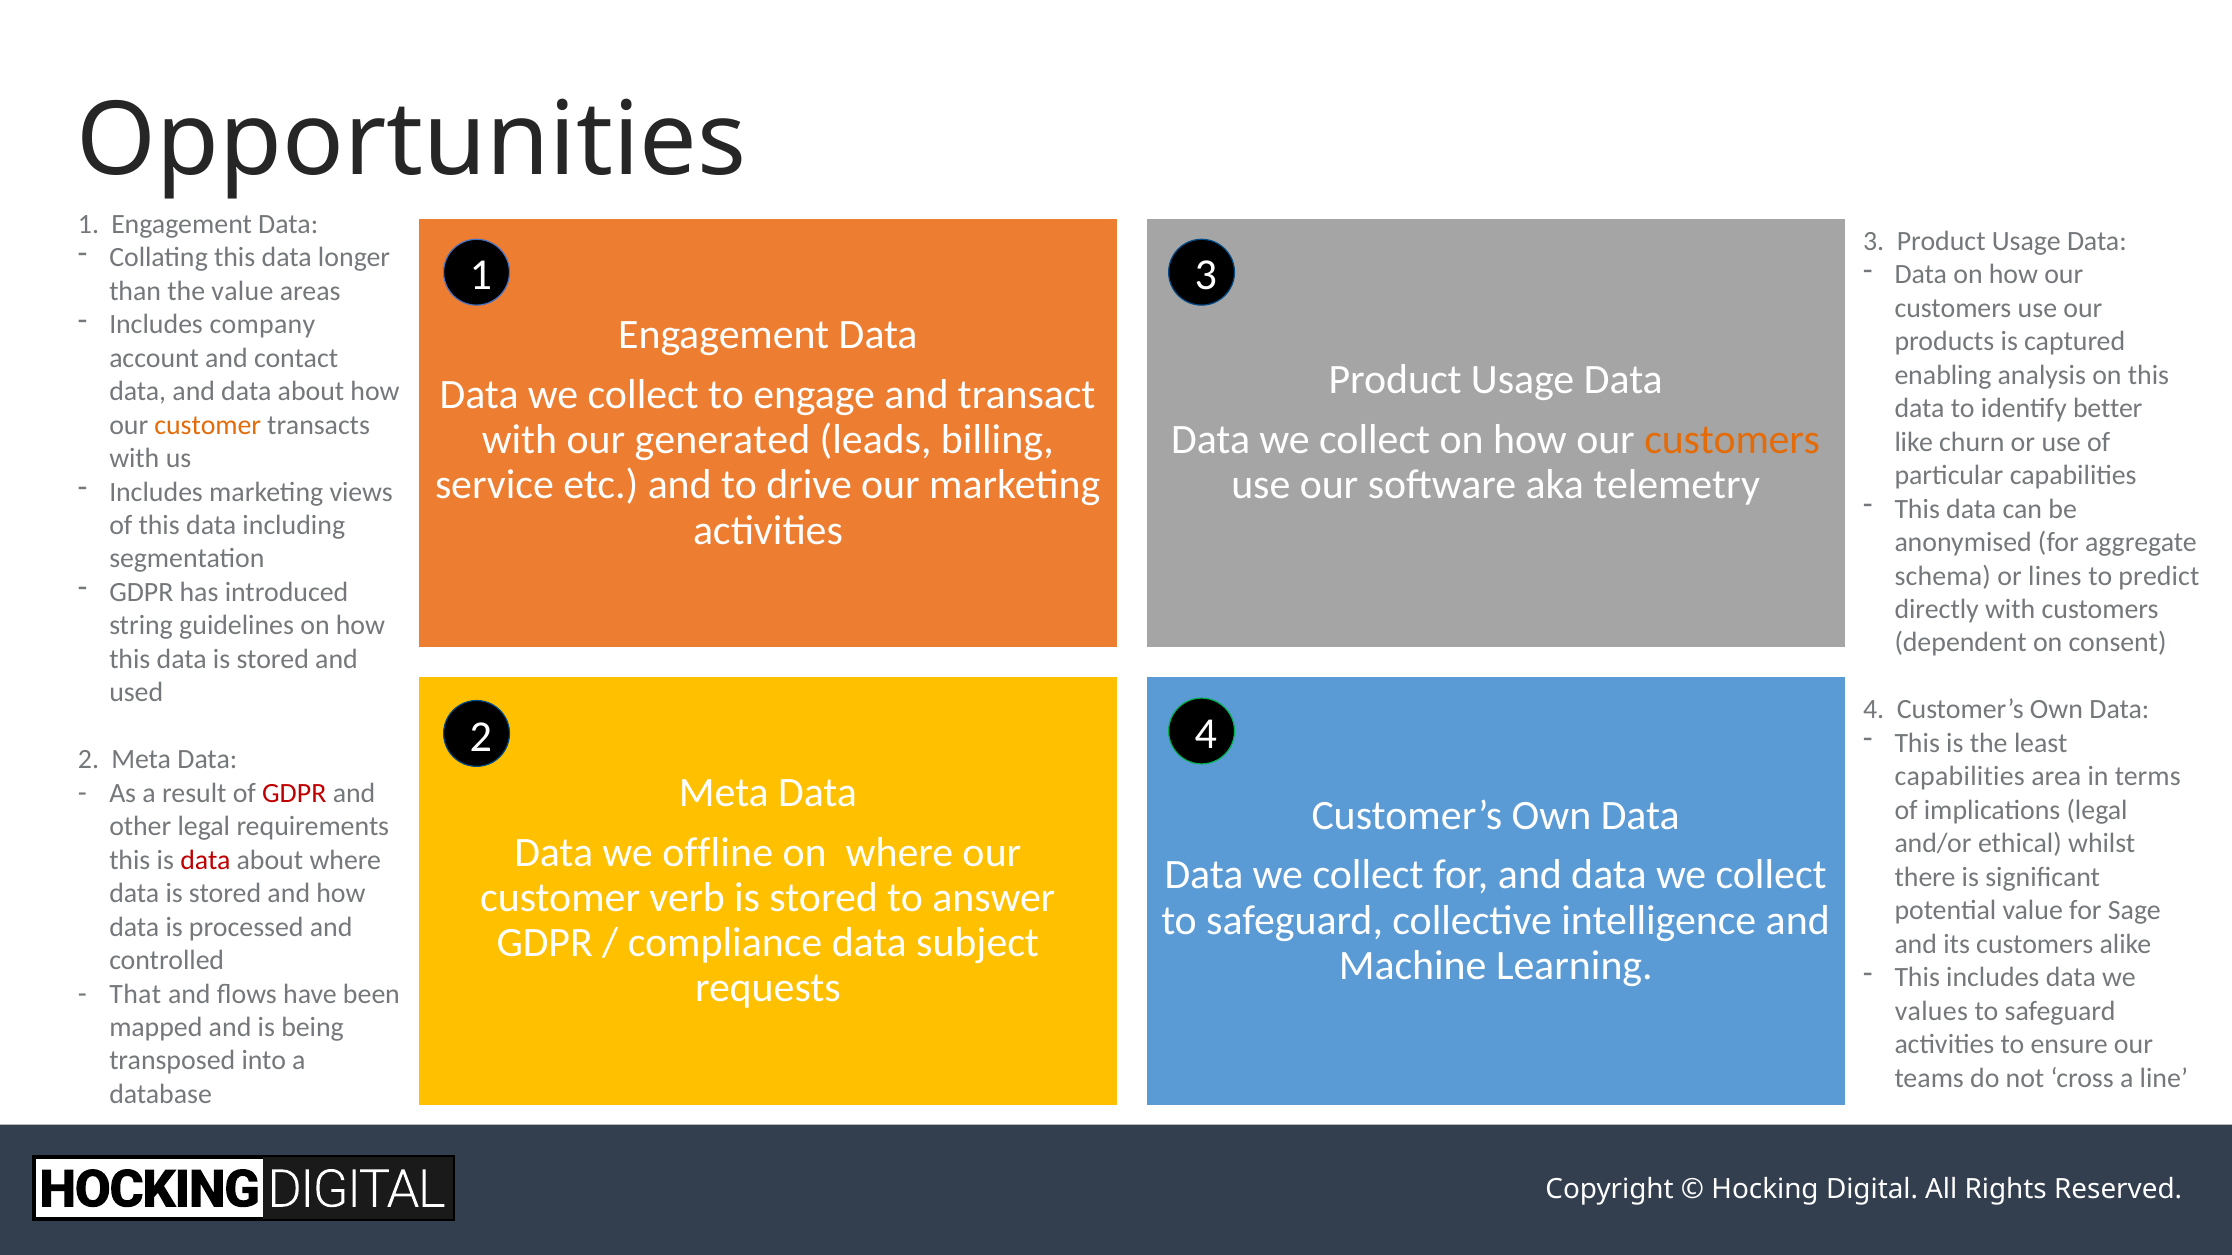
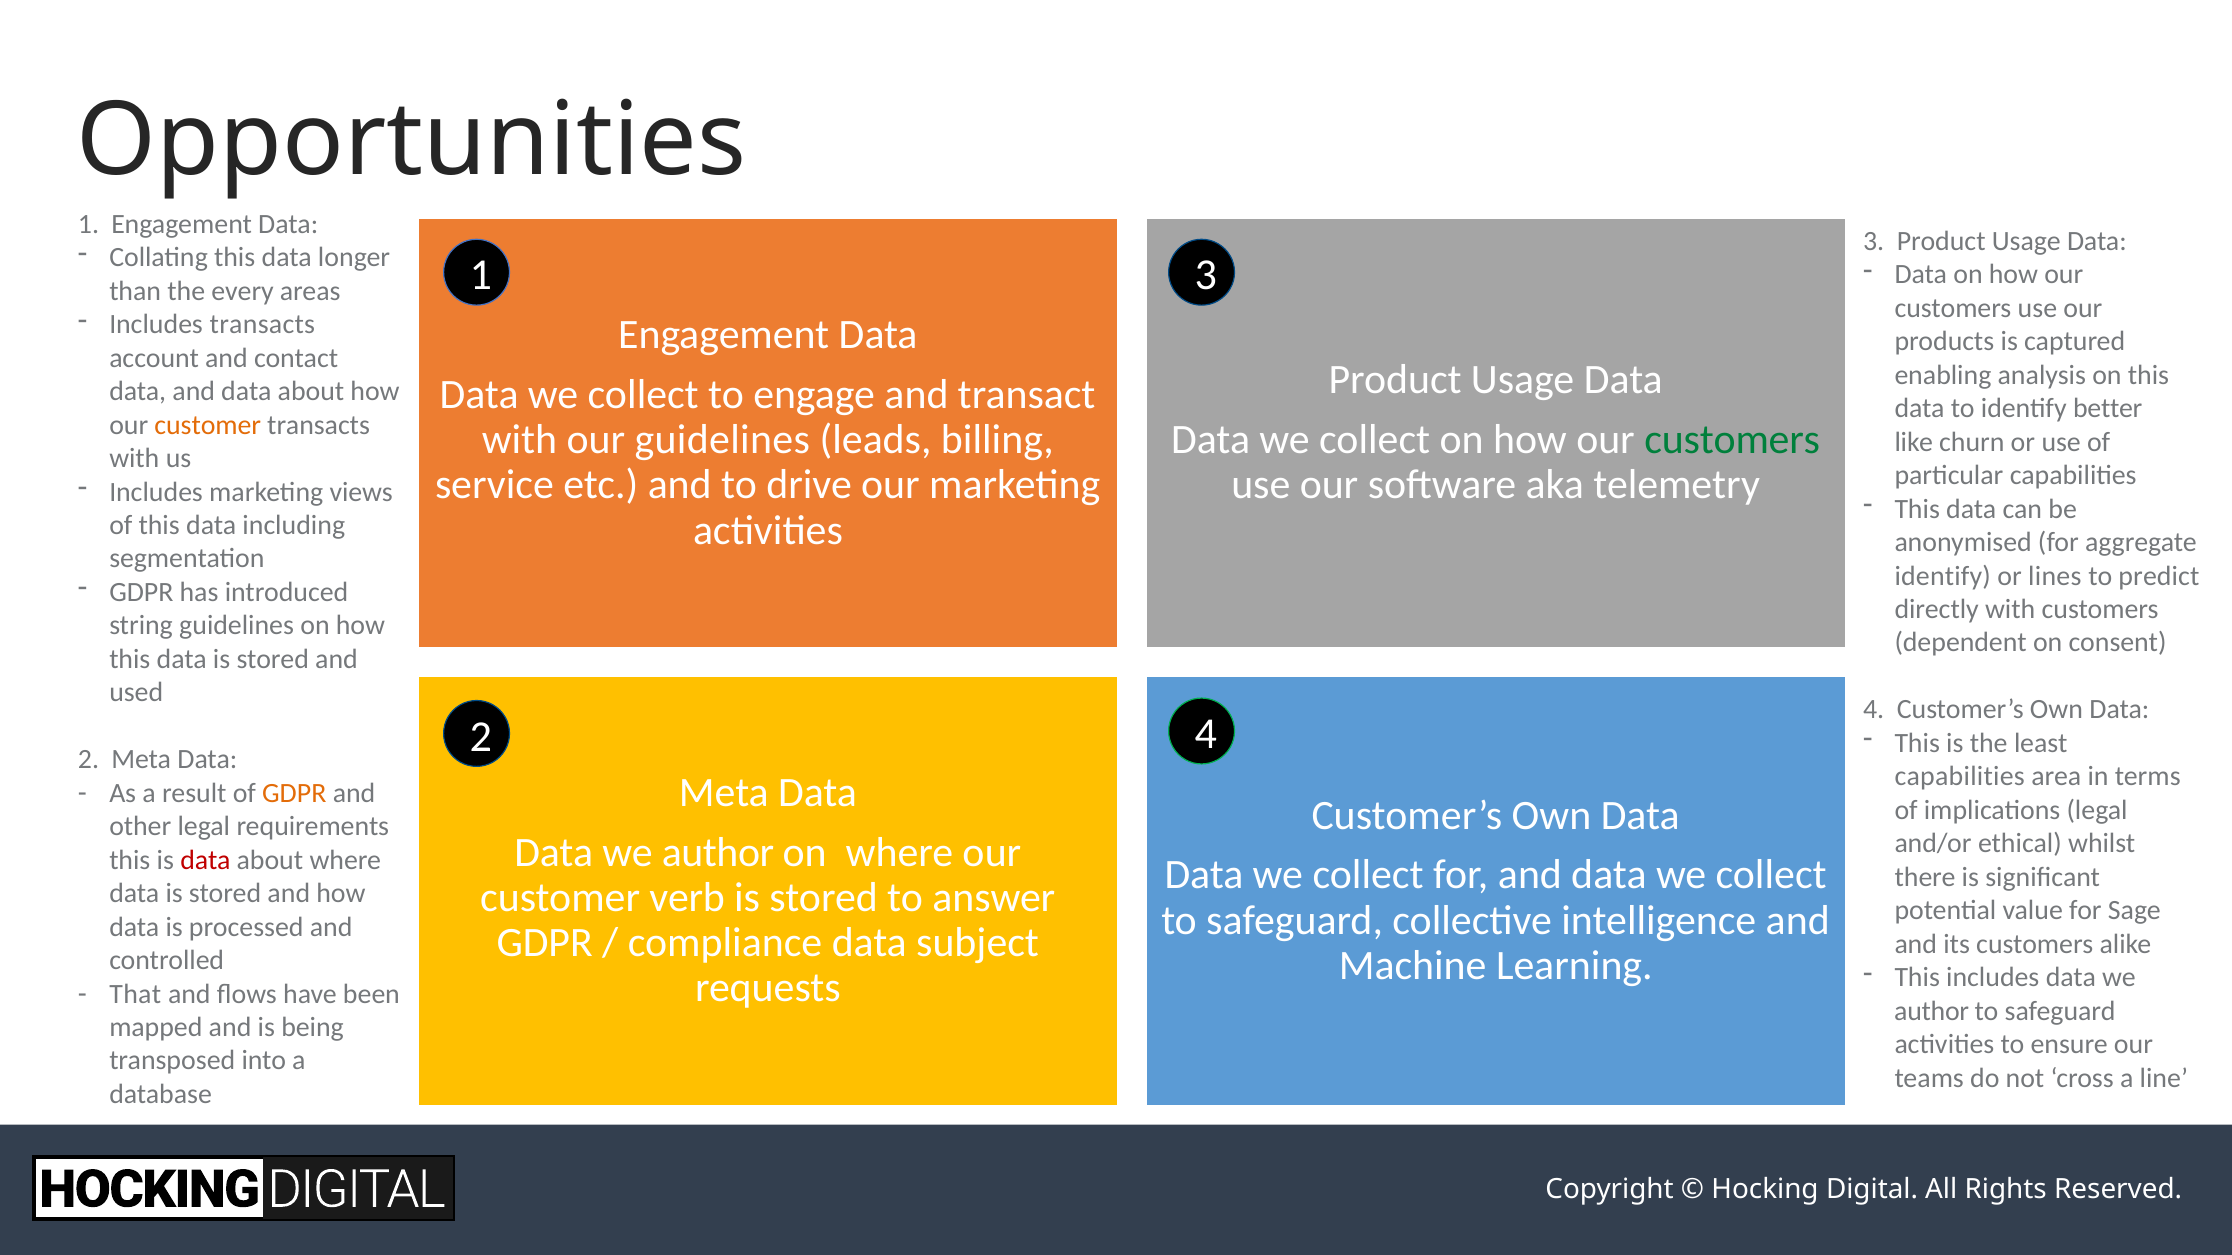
the value: value -> every (243, 291)
Includes company: company -> transacts (262, 325)
our generated: generated -> guidelines (722, 440)
customers colour: orange -> green (1732, 440)
schema: schema -> identify (1943, 576)
GDPR colour: red -> orange (294, 793)
offline: offline -> author (718, 853)
values: values -> author (1932, 1011)
